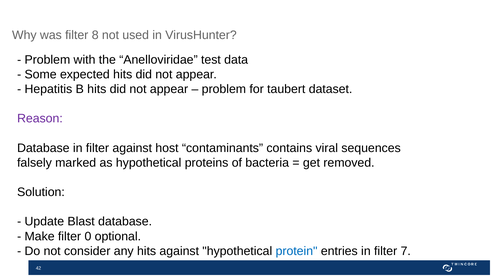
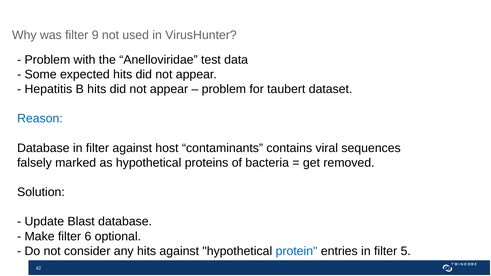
8: 8 -> 9 (95, 35)
Reason colour: purple -> blue (40, 119)
0: 0 -> 6 (88, 236)
7: 7 -> 5 (406, 251)
